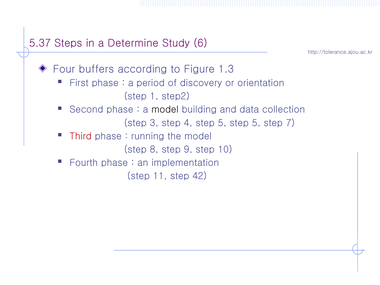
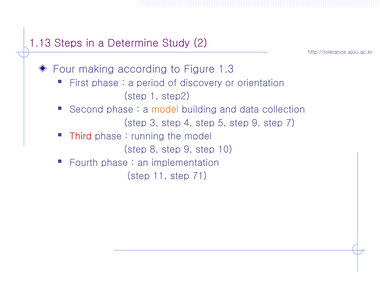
5.37: 5.37 -> 1.13 (40, 43)
6: 6 -> 2 (200, 43)
buffers: buffers -> making (96, 69)
model colour: black -> orange (165, 110)
5 step 5: 5 -> 9 (256, 123)
42: 42 -> 71 (200, 176)
